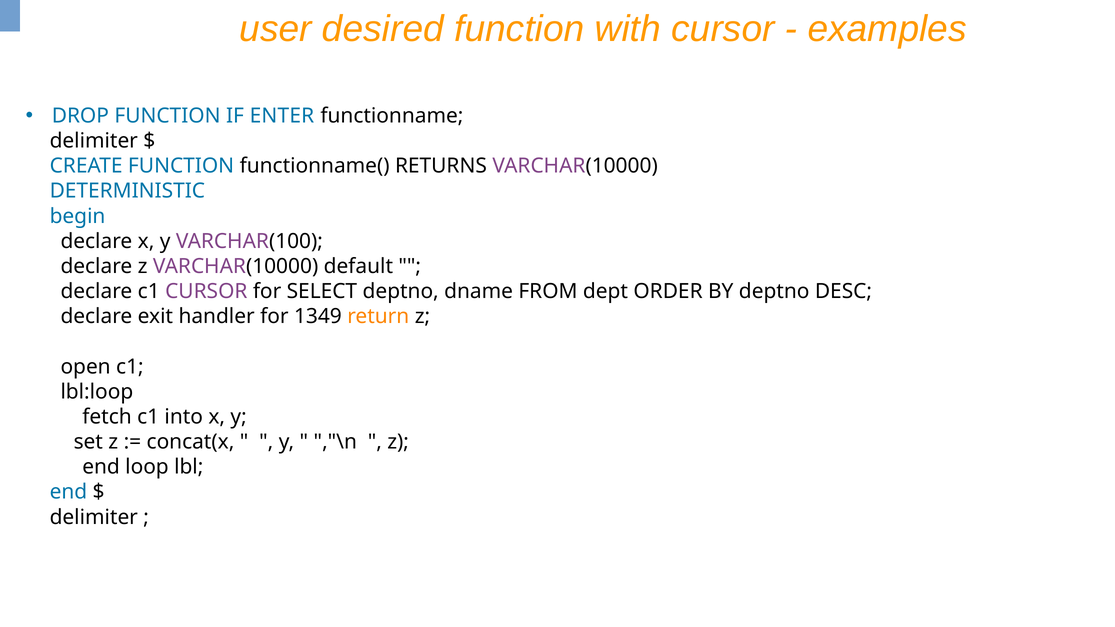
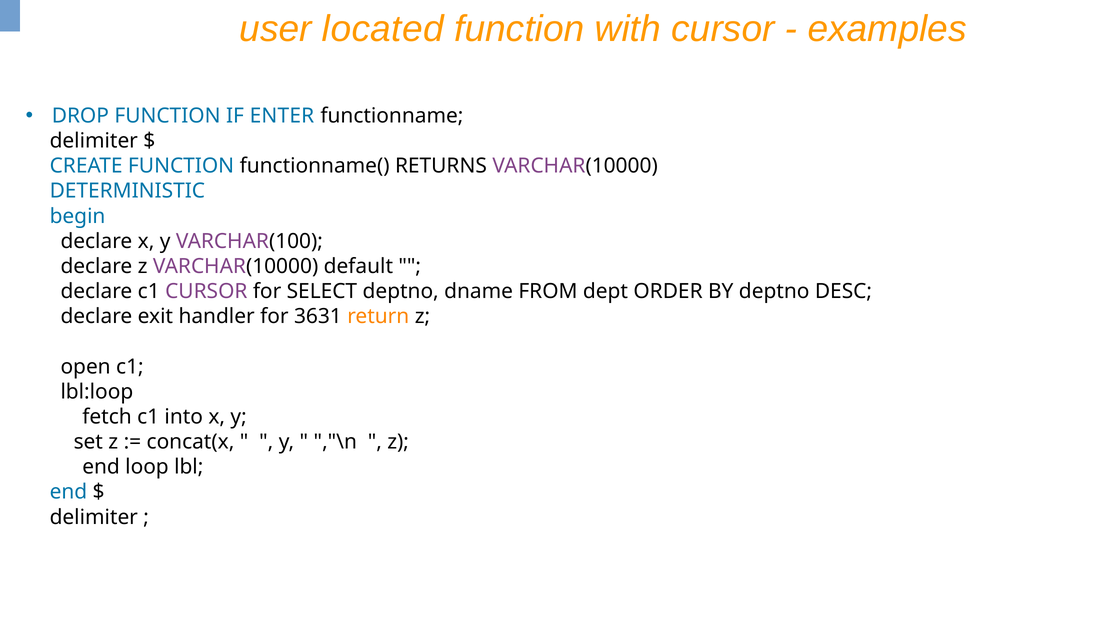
desired: desired -> located (383, 29)
1349: 1349 -> 3631 (318, 317)
